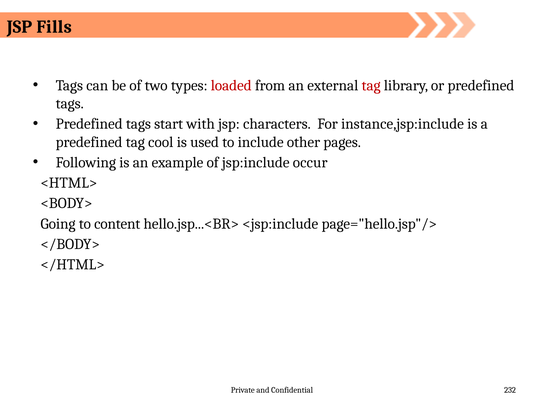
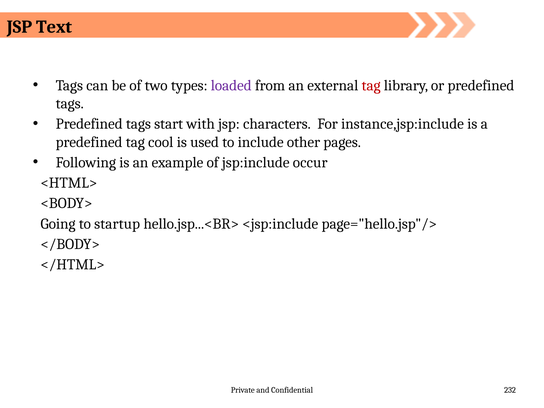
Fills: Fills -> Text (54, 27)
loaded colour: red -> purple (231, 85)
content: content -> startup (117, 224)
